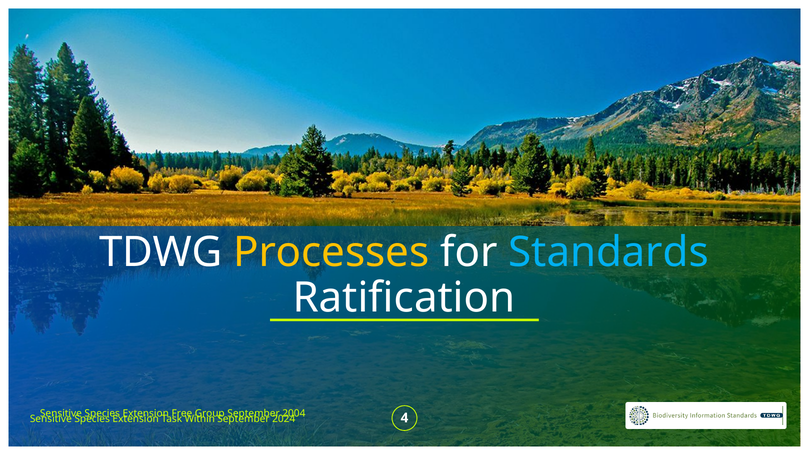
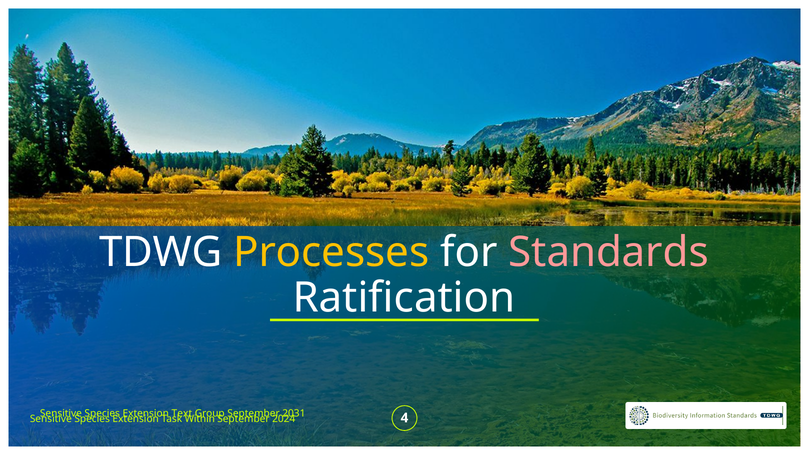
Standards colour: light blue -> pink (609, 252)
Free: Free -> Text (182, 414)
2004: 2004 -> 2031 (294, 414)
